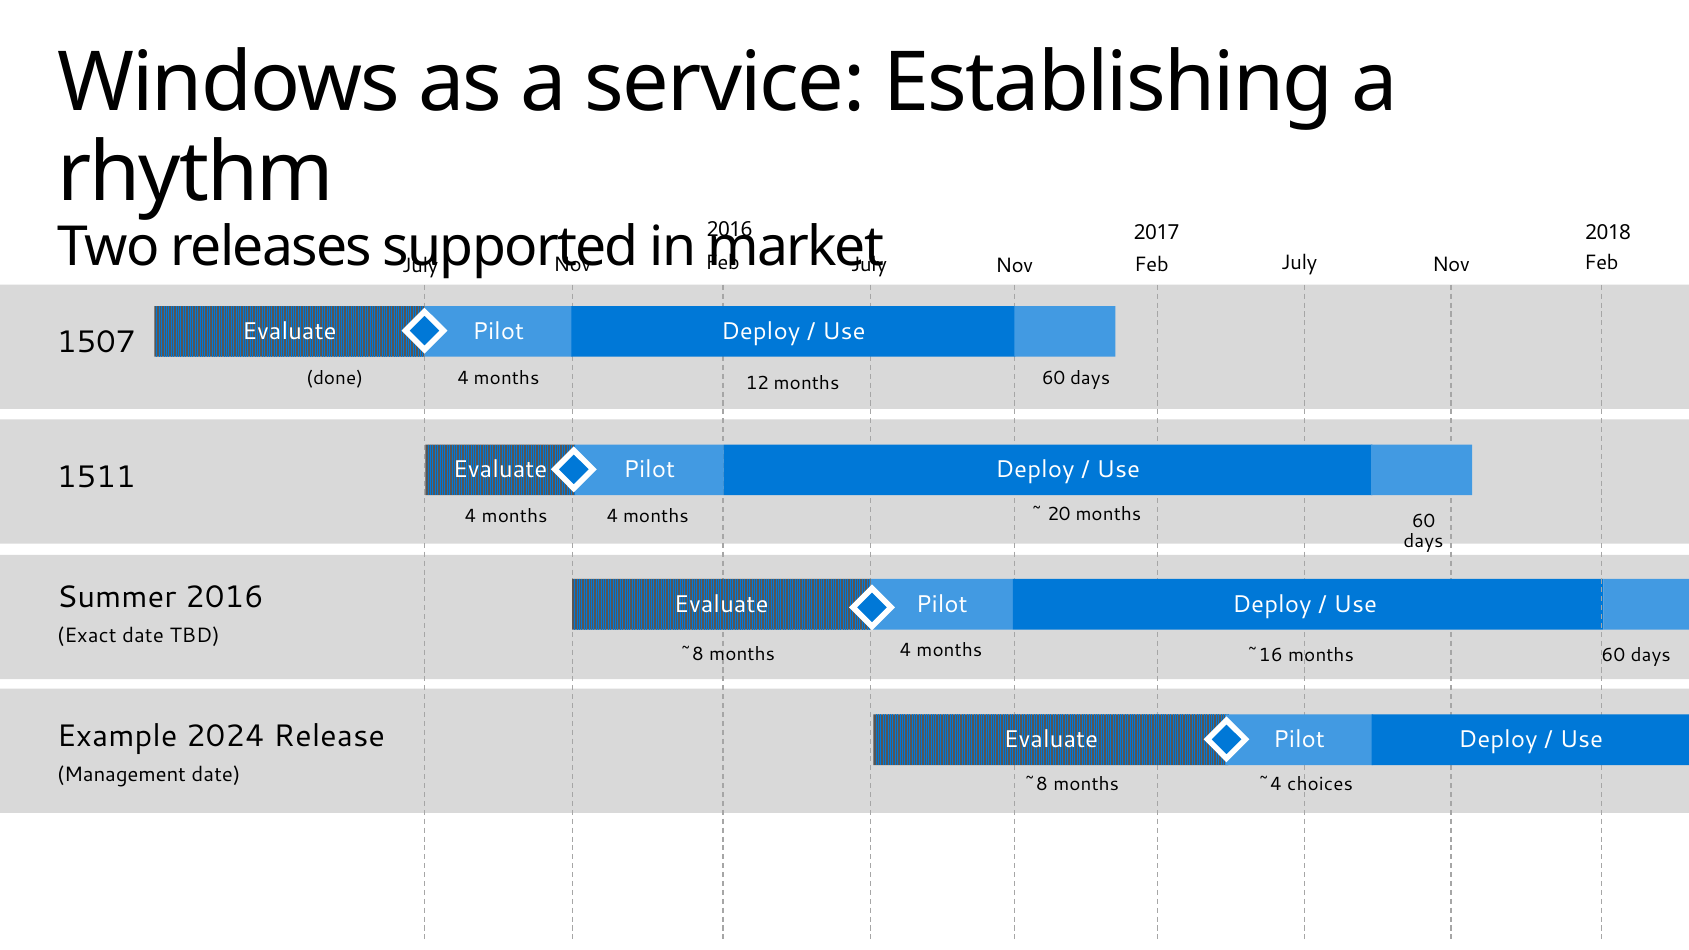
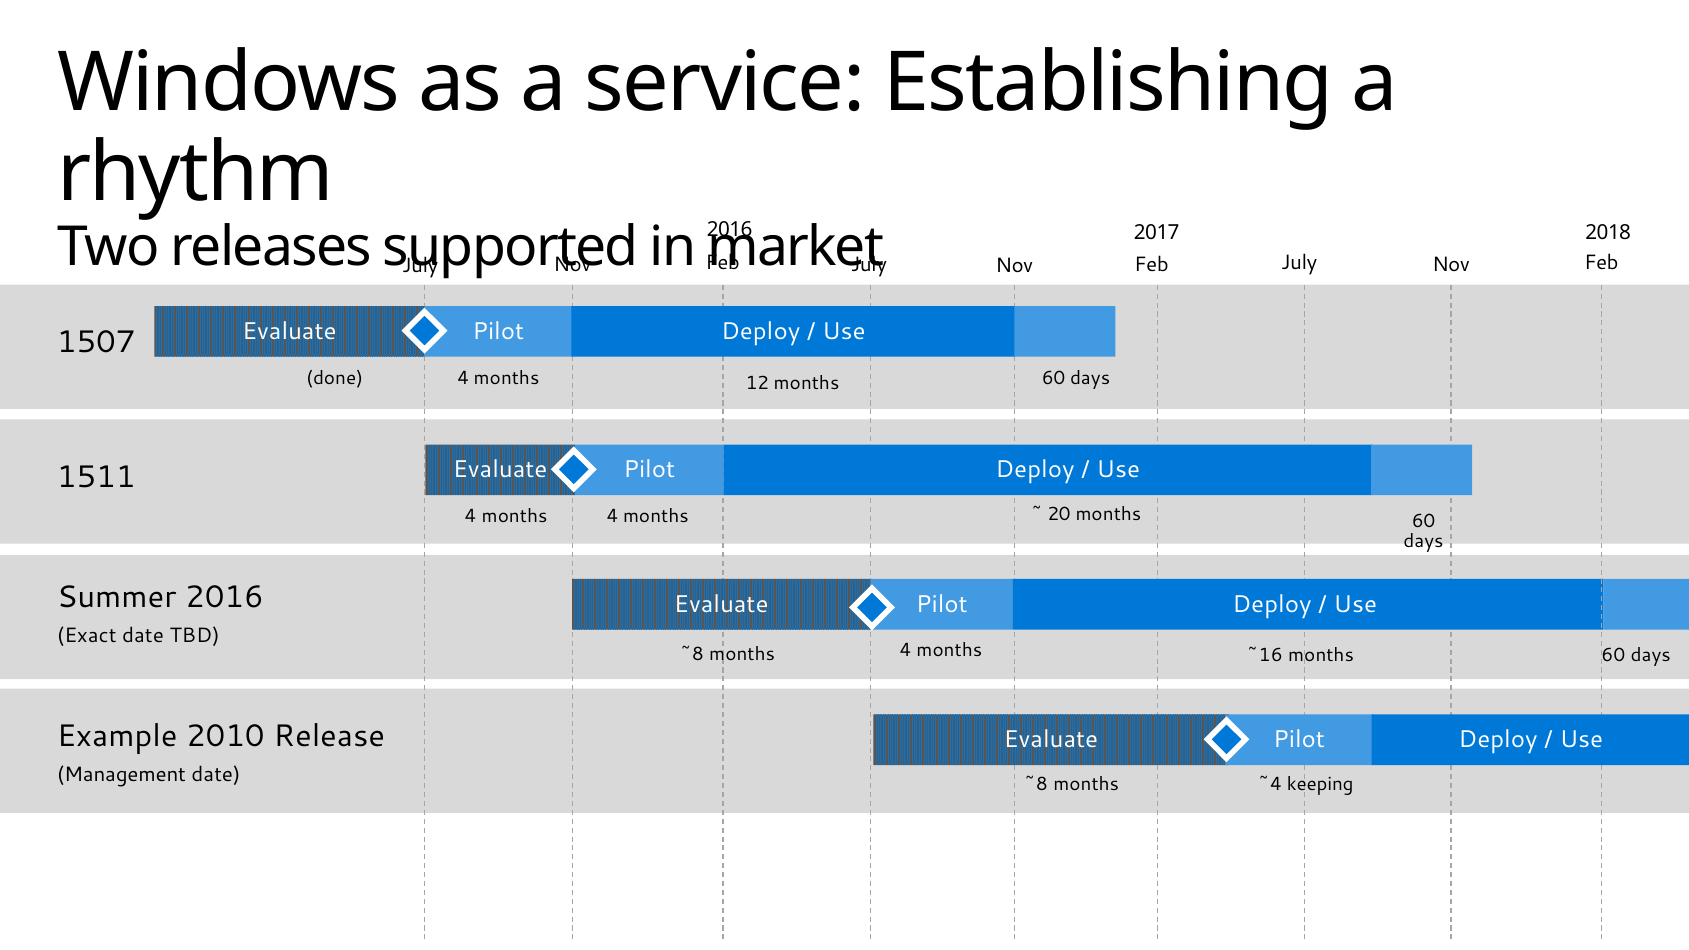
2024: 2024 -> 2010 (225, 736)
choices: choices -> keeping (1320, 784)
